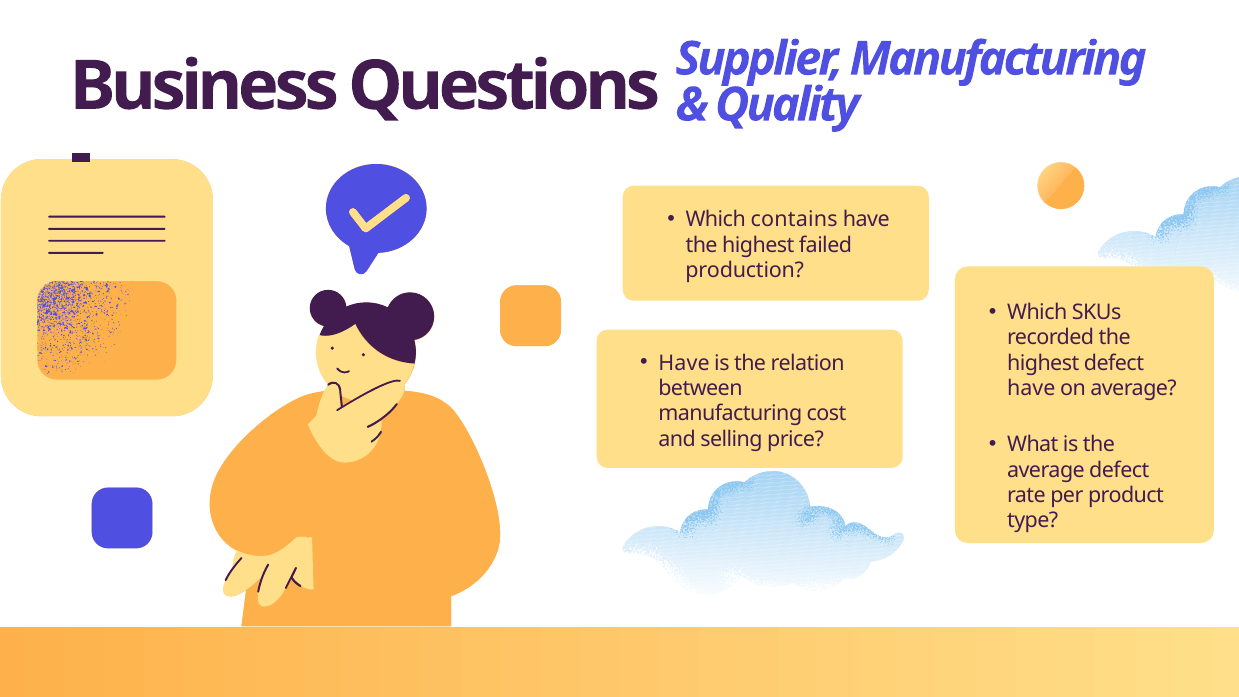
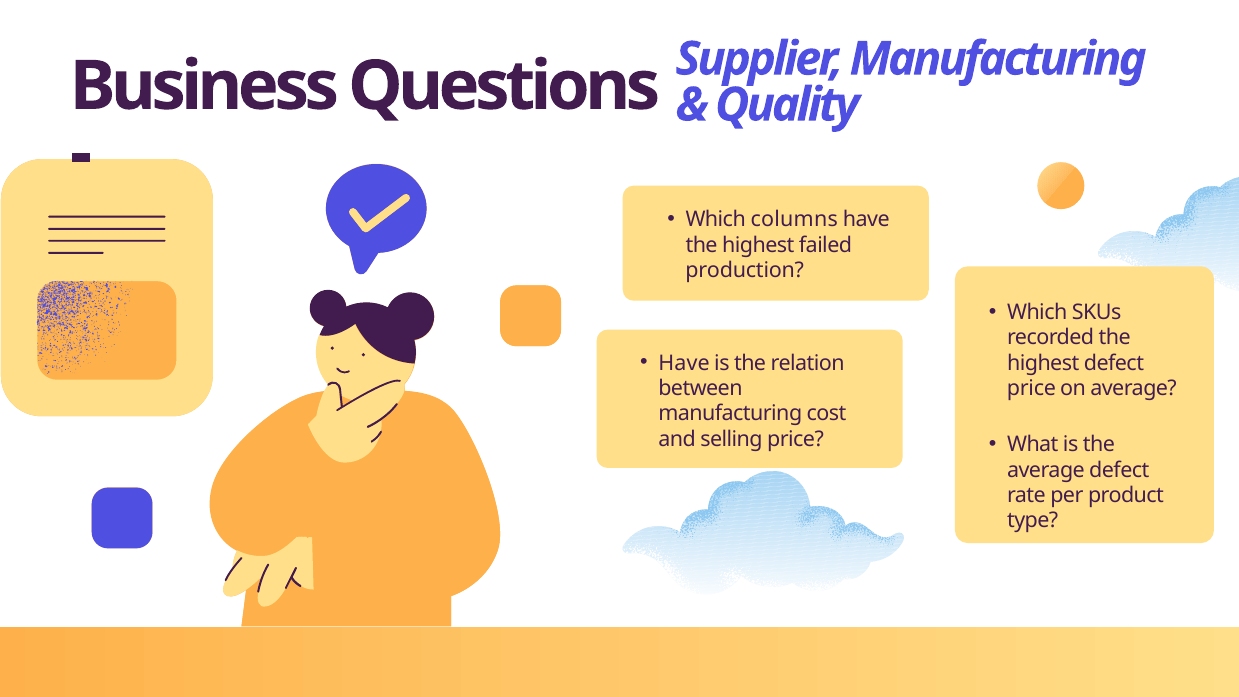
contains: contains -> columns (794, 220)
have: have -> price (1031, 389)
